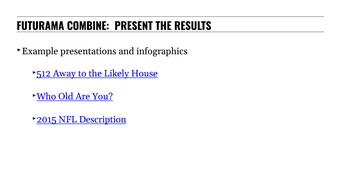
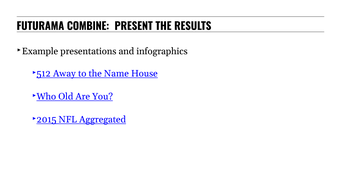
Likely: Likely -> Name (116, 74)
Description: Description -> Aggregated (103, 120)
